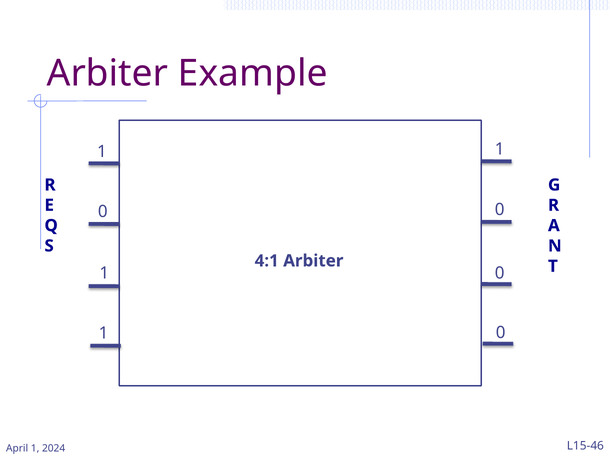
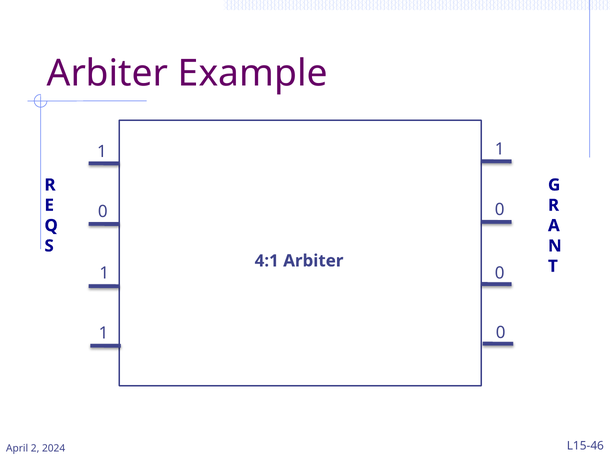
April 1: 1 -> 2 (35, 449)
